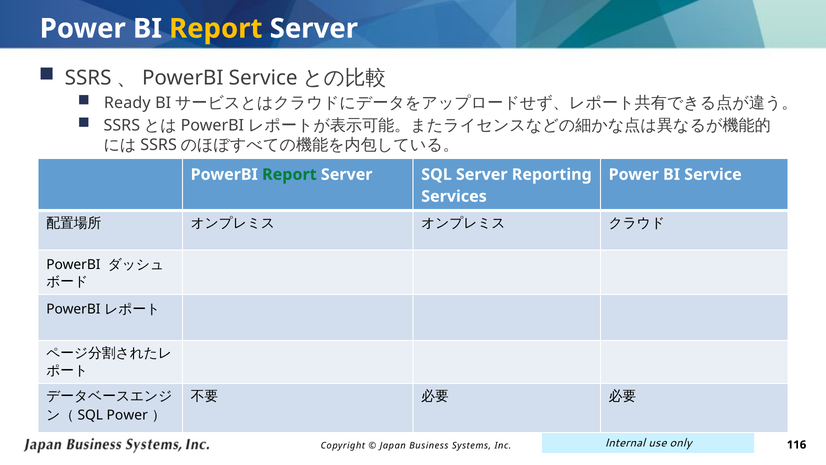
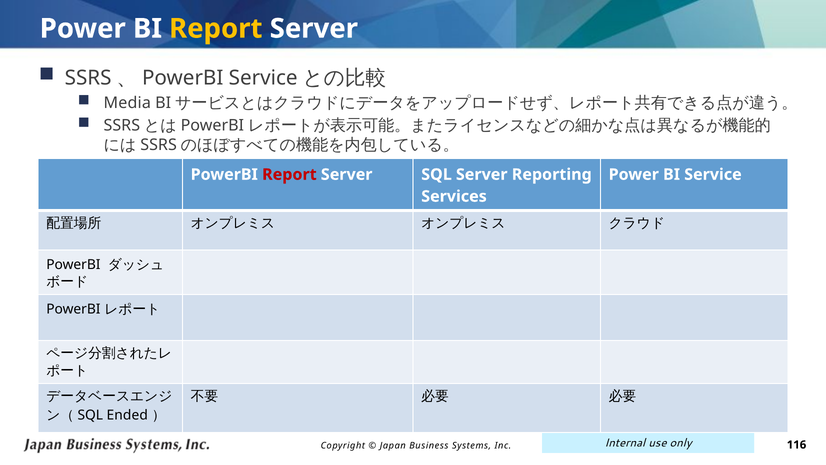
Ready: Ready -> Media (127, 103)
Report colour: green -> red (289, 174)
SQL Power: Power -> Ended (127, 415)
